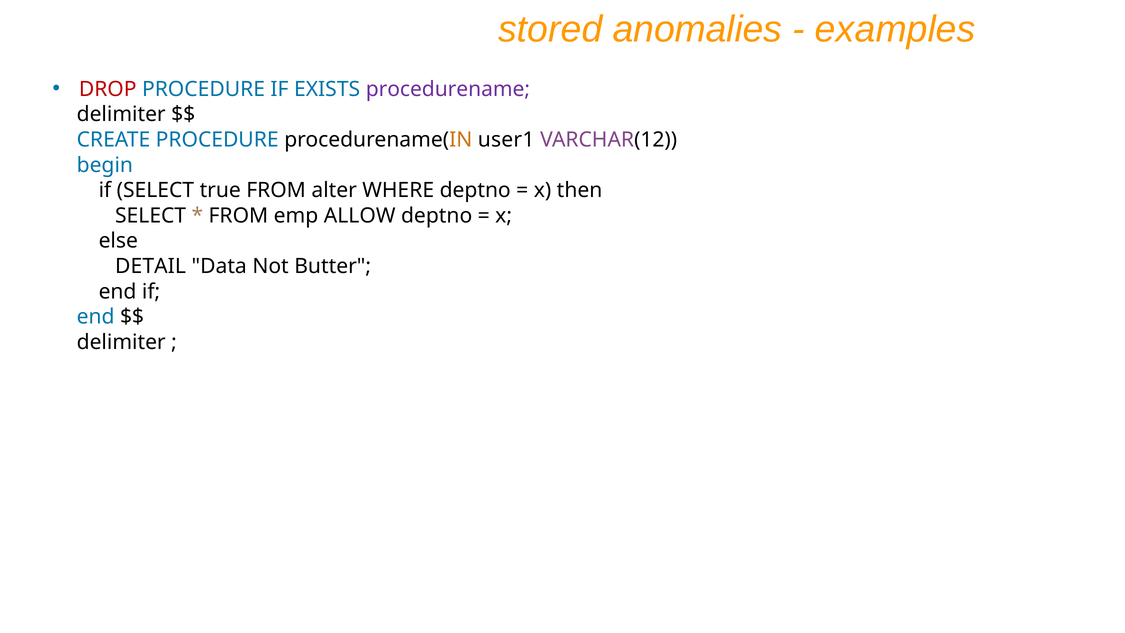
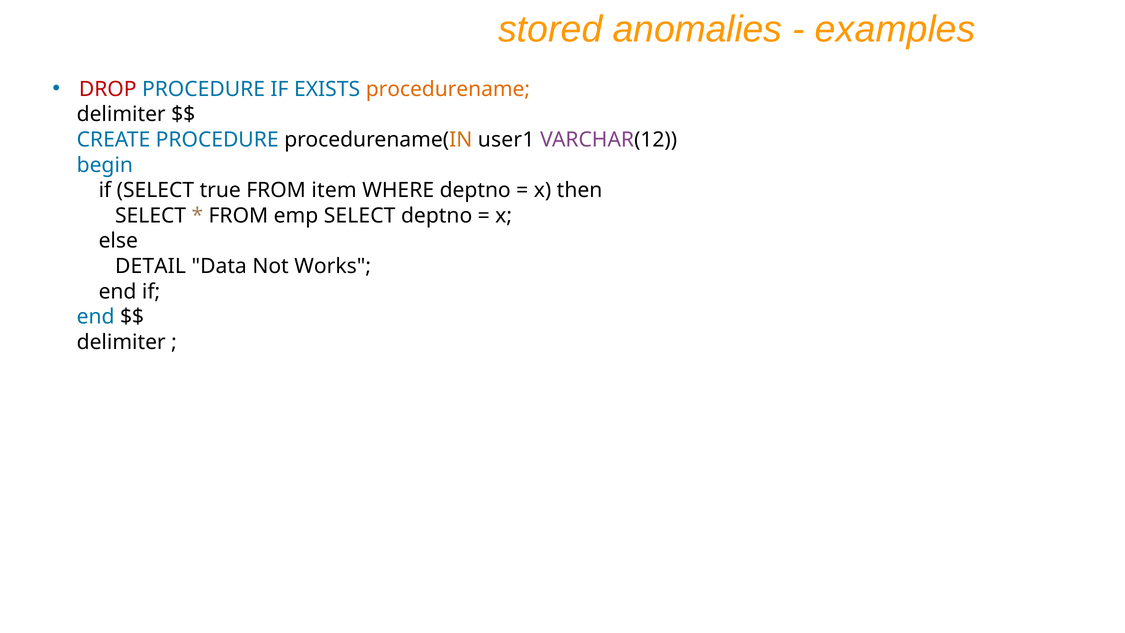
procedurename colour: purple -> orange (448, 89)
alter: alter -> item (334, 190)
emp ALLOW: ALLOW -> SELECT (360, 216)
Butter: Butter -> Works (333, 266)
